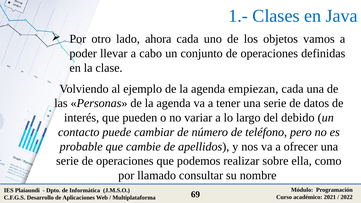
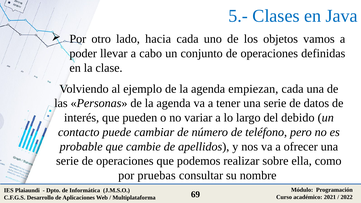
1.-: 1.- -> 5.- (238, 16)
ahora: ahora -> hacia (158, 39)
llamado: llamado -> pruebas (157, 175)
